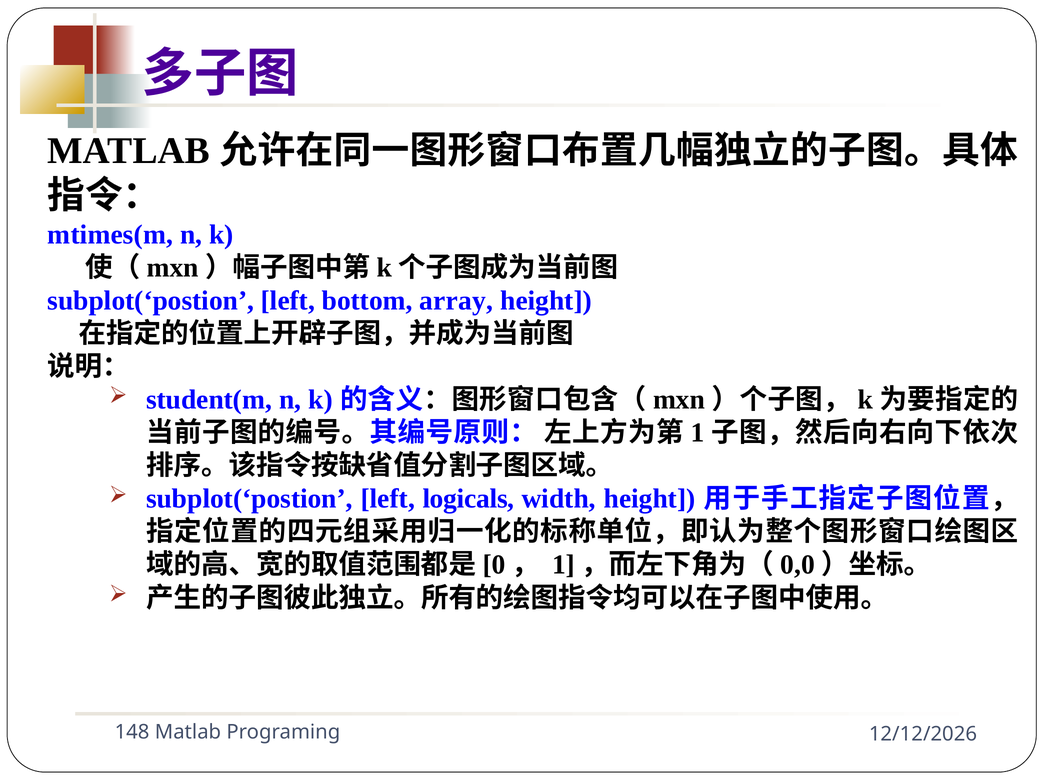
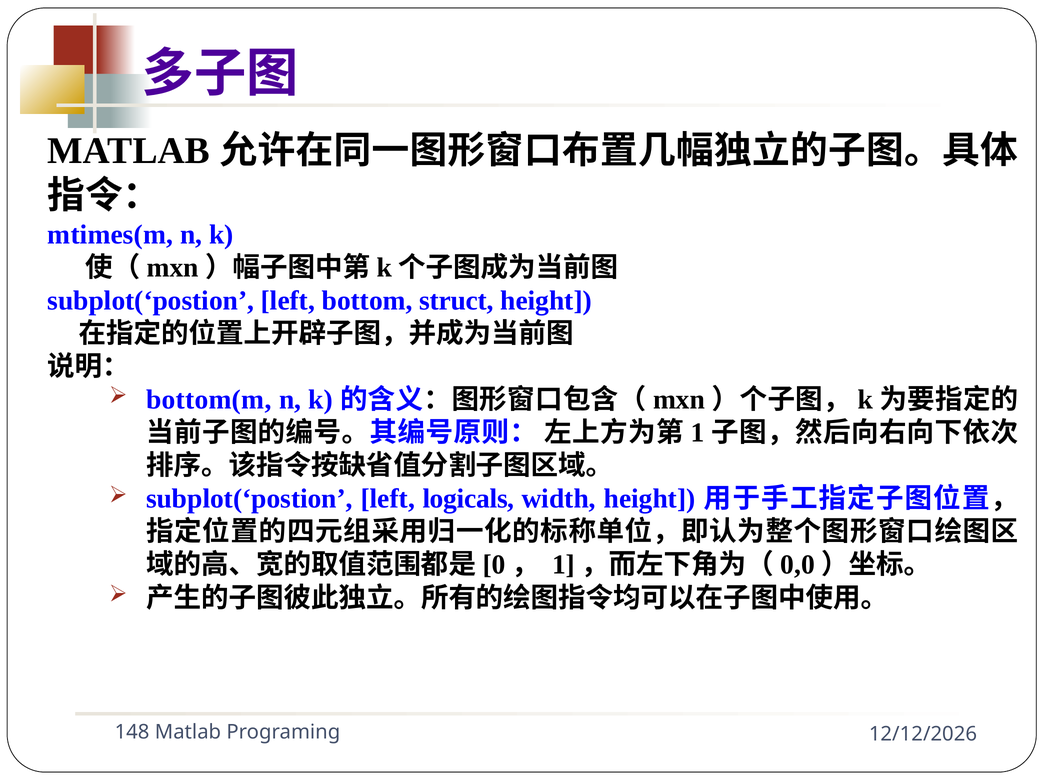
array: array -> struct (457, 301)
student(m: student(m -> bottom(m (209, 400)
